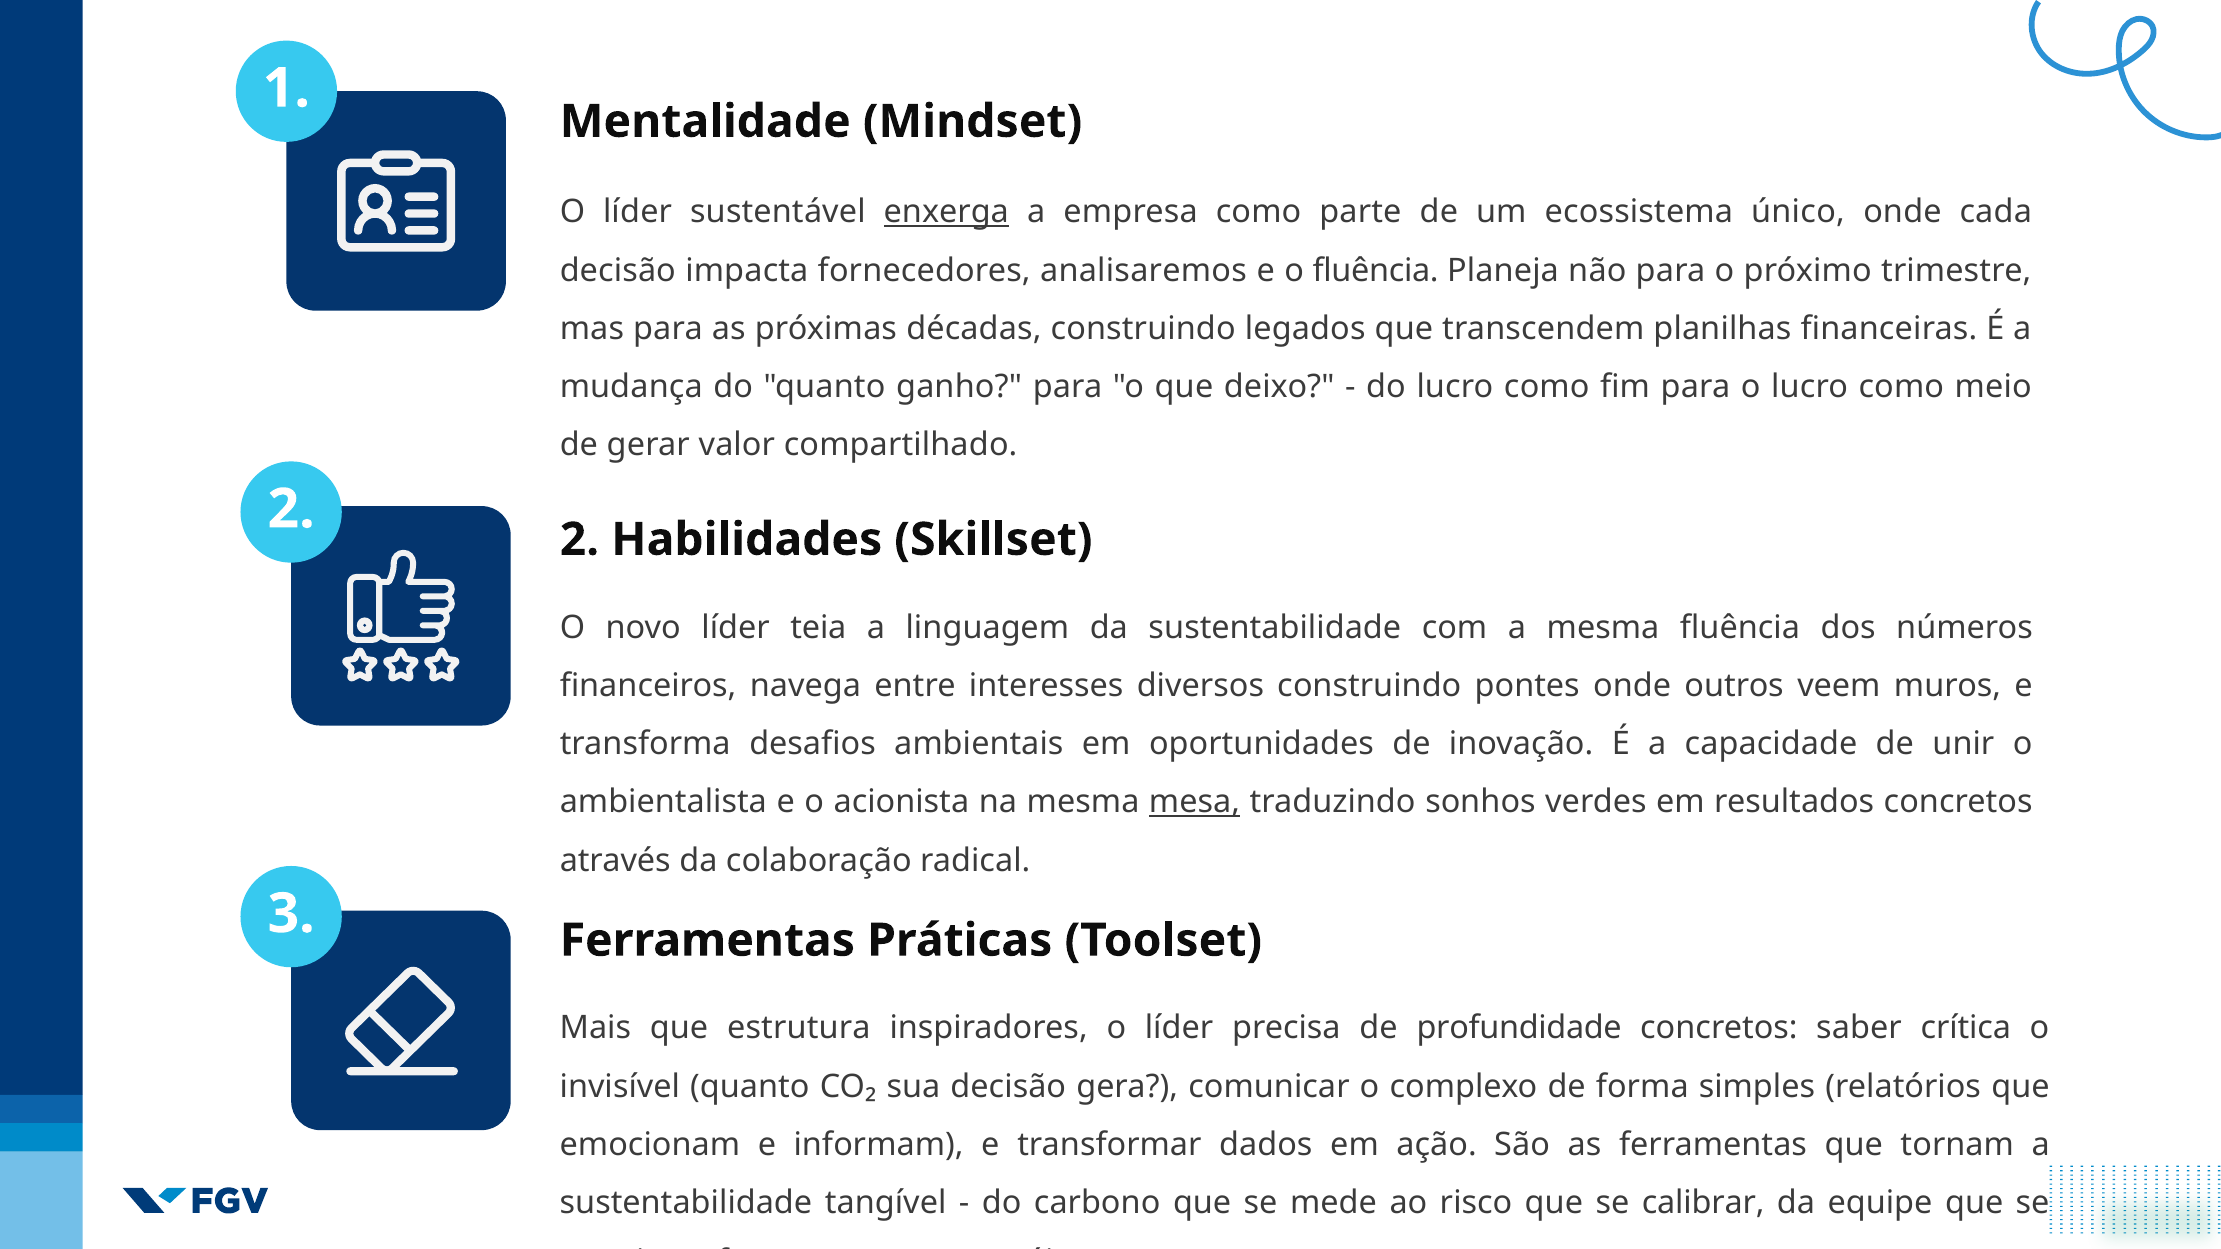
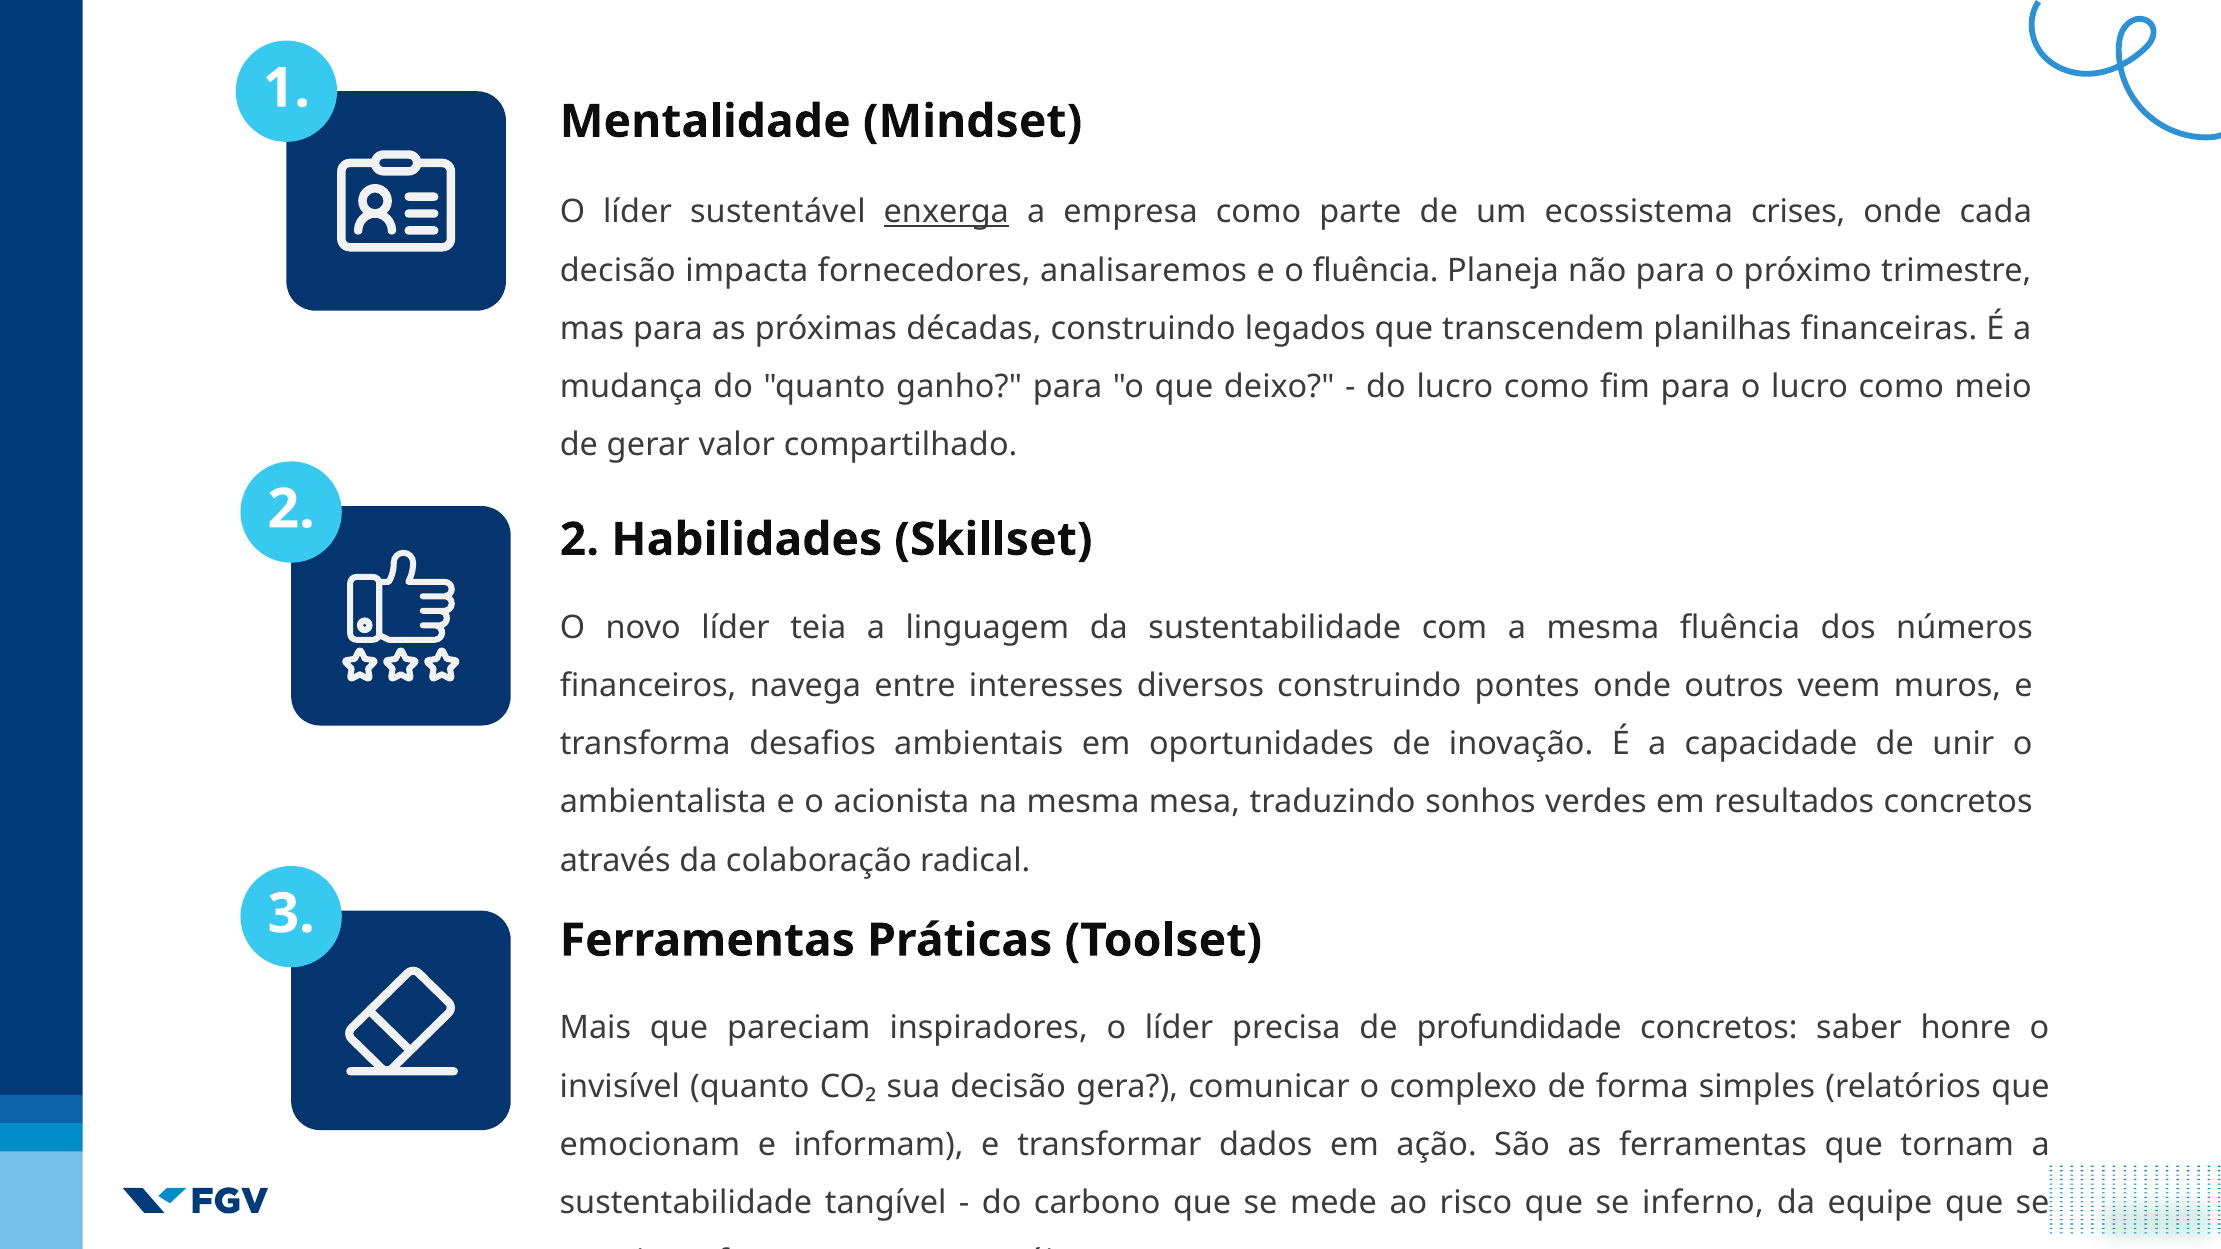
único: único -> crises (1798, 212)
mesa underline: present -> none (1194, 802)
estrutura: estrutura -> pareciam (799, 1028)
crítica: crítica -> honre (1966, 1028)
calibrar: calibrar -> inferno (1703, 1203)
